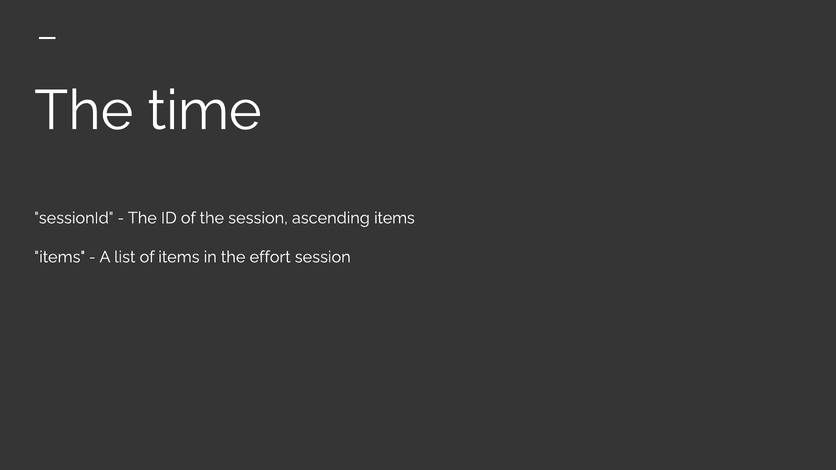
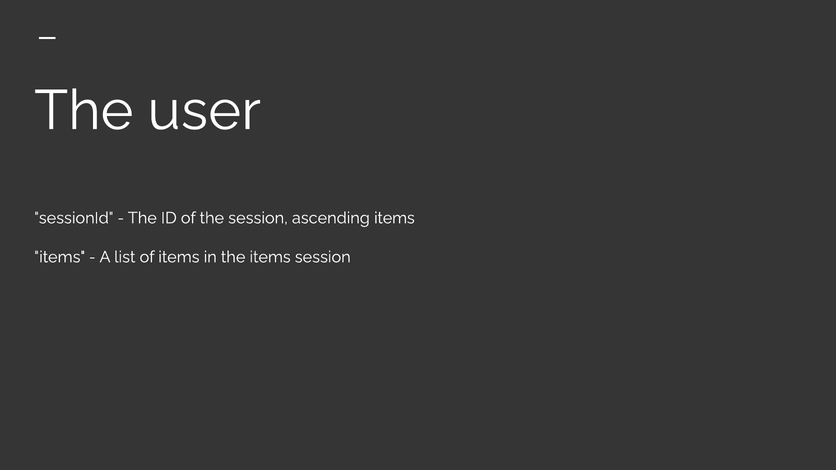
time: time -> user (204, 111)
the effort: effort -> items (270, 257)
